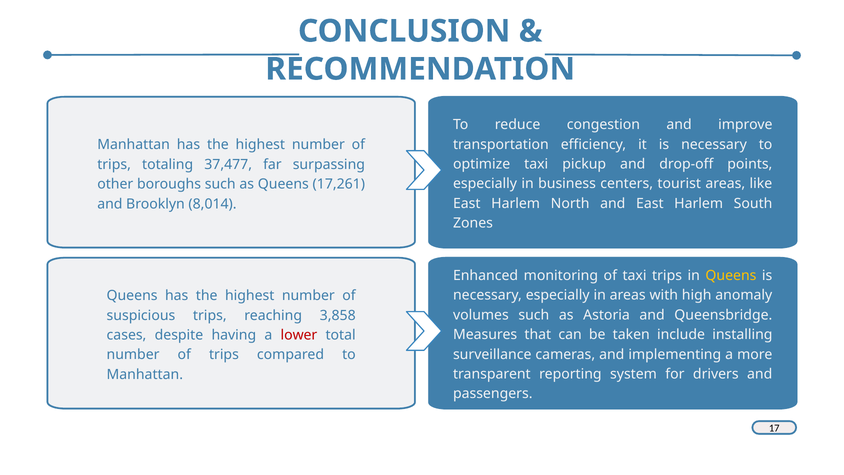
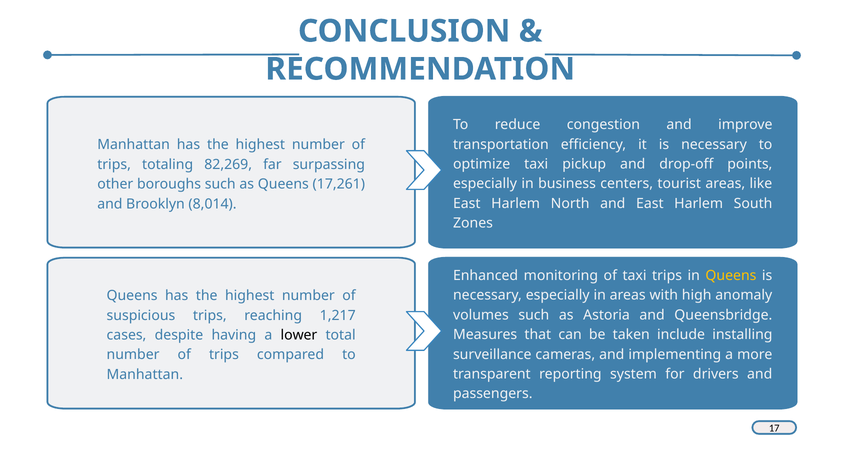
37,477: 37,477 -> 82,269 (228, 164)
3,858: 3,858 -> 1,217 (338, 315)
lower colour: red -> black (299, 335)
